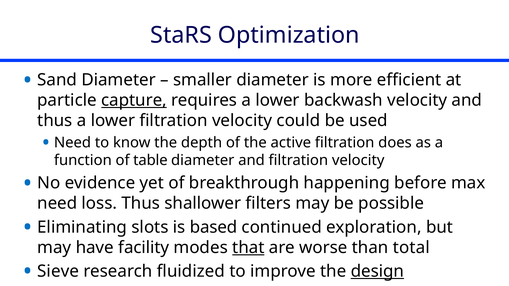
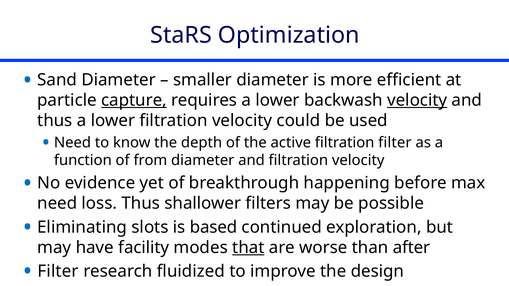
velocity underline: none -> present (417, 100)
filtration does: does -> filter (395, 143)
table: table -> from (150, 161)
total: total -> after (411, 248)
Sieve: Sieve -> Filter (58, 271)
design underline: present -> none (377, 271)
